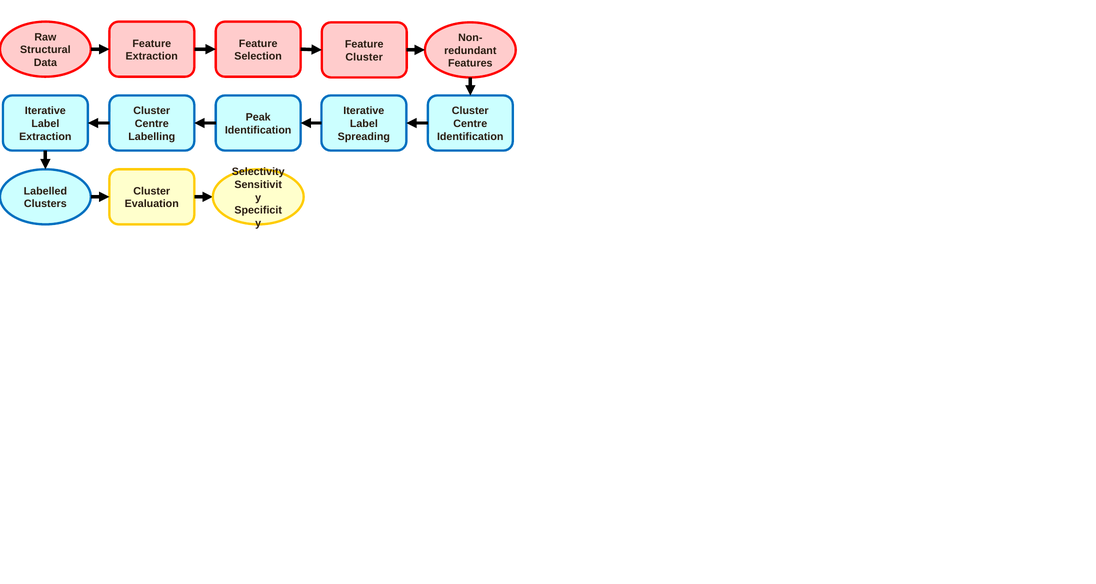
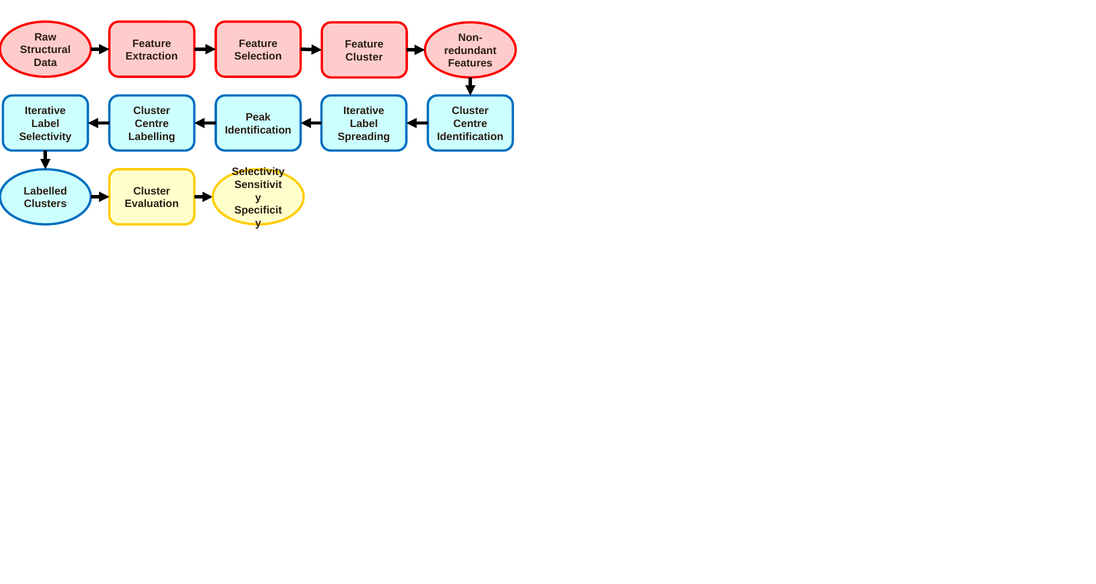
Extraction: Extraction -> Selectivity (45, 137)
